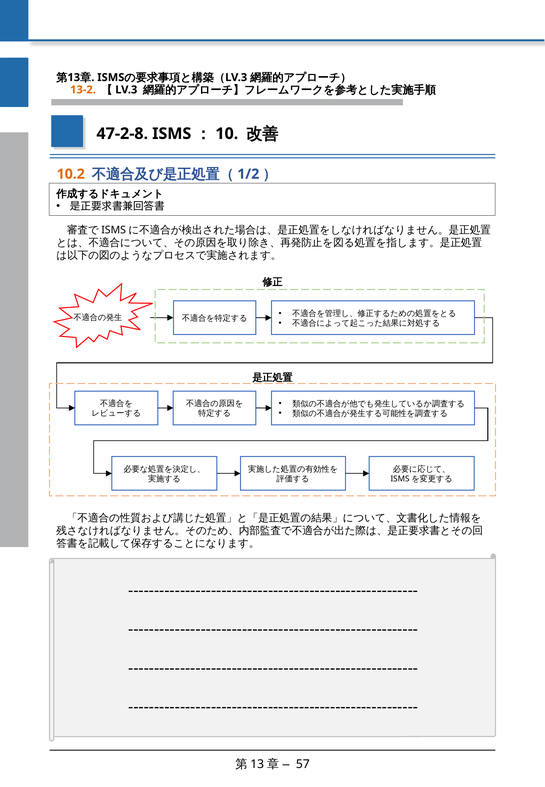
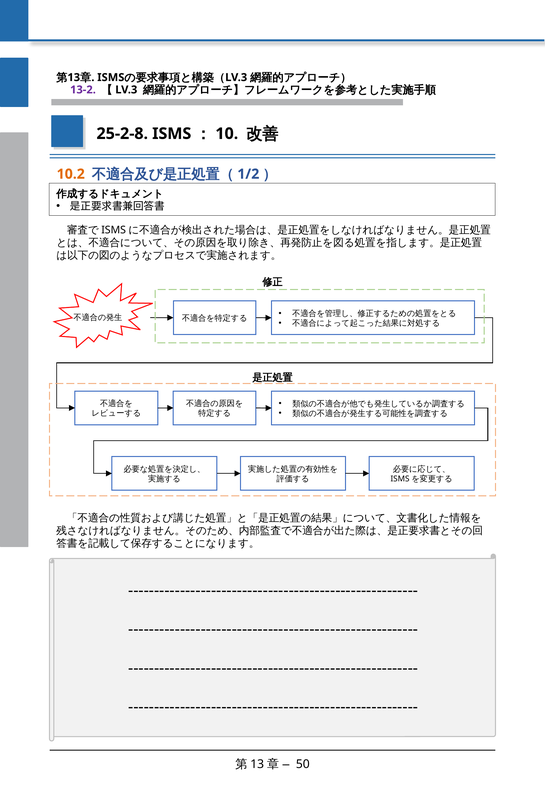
13-2 colour: orange -> purple (83, 90)
47-2-8: 47-2-8 -> 25-2-8 (122, 134)
57: 57 -> 50 (303, 764)
